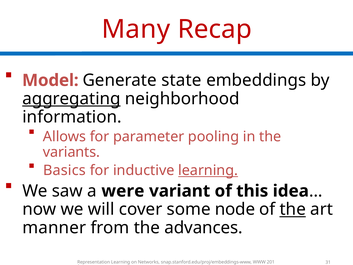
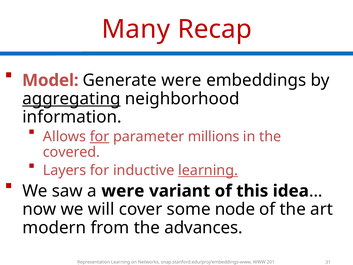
Generate state: state -> were (181, 80)
for underline: none -> present (100, 136)
pooling: pooling -> millions (214, 136)
variants: variants -> covered (71, 152)
Basics: Basics -> Layers (65, 170)
the underline: present -> none (293, 209)
manner: manner -> modern (54, 228)
